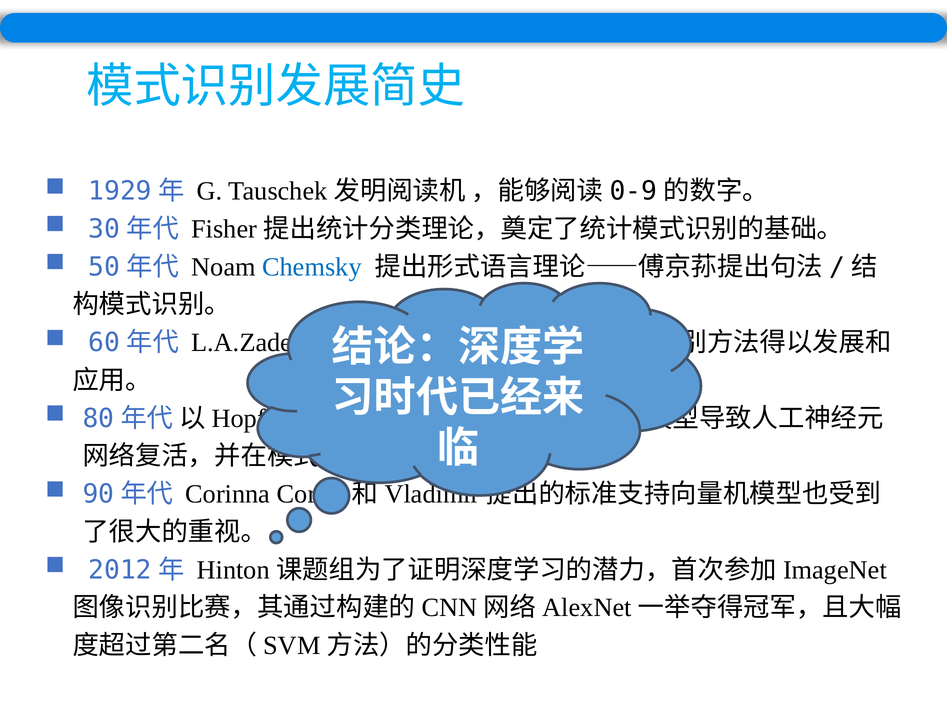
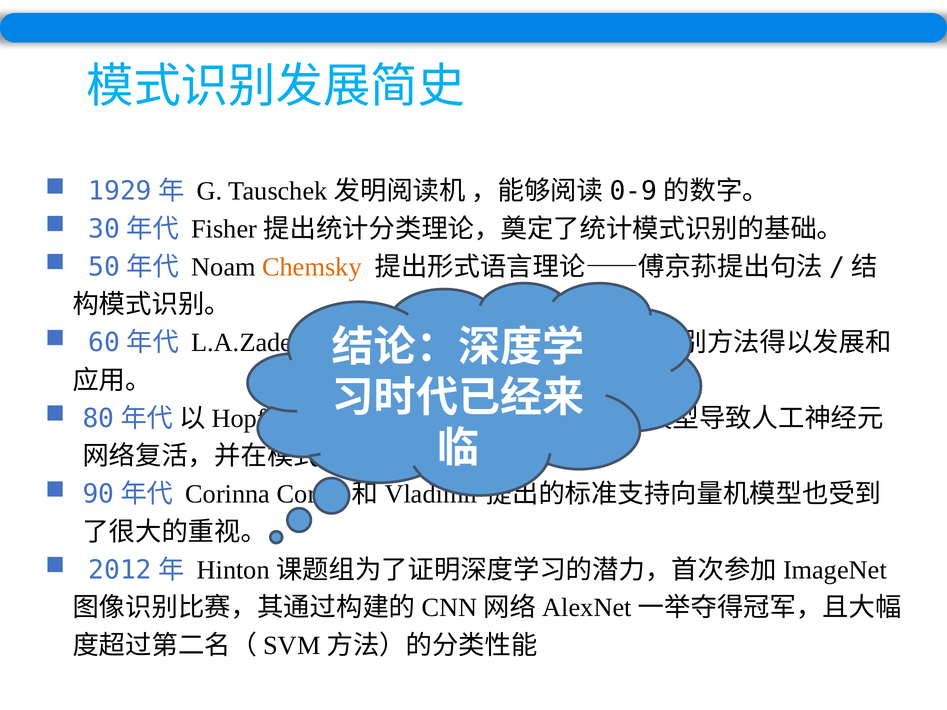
Chemsky colour: blue -> orange (312, 267)
